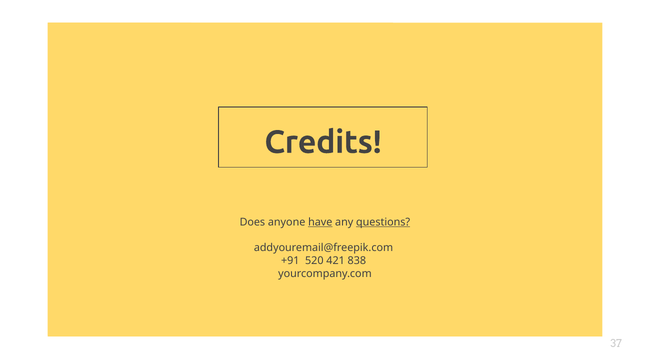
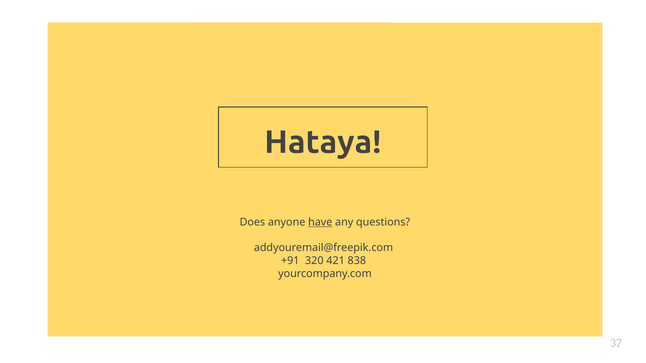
Credits: Credits -> Hataya (323, 142)
questions underline: present -> none (383, 222)
520: 520 -> 320 (314, 261)
